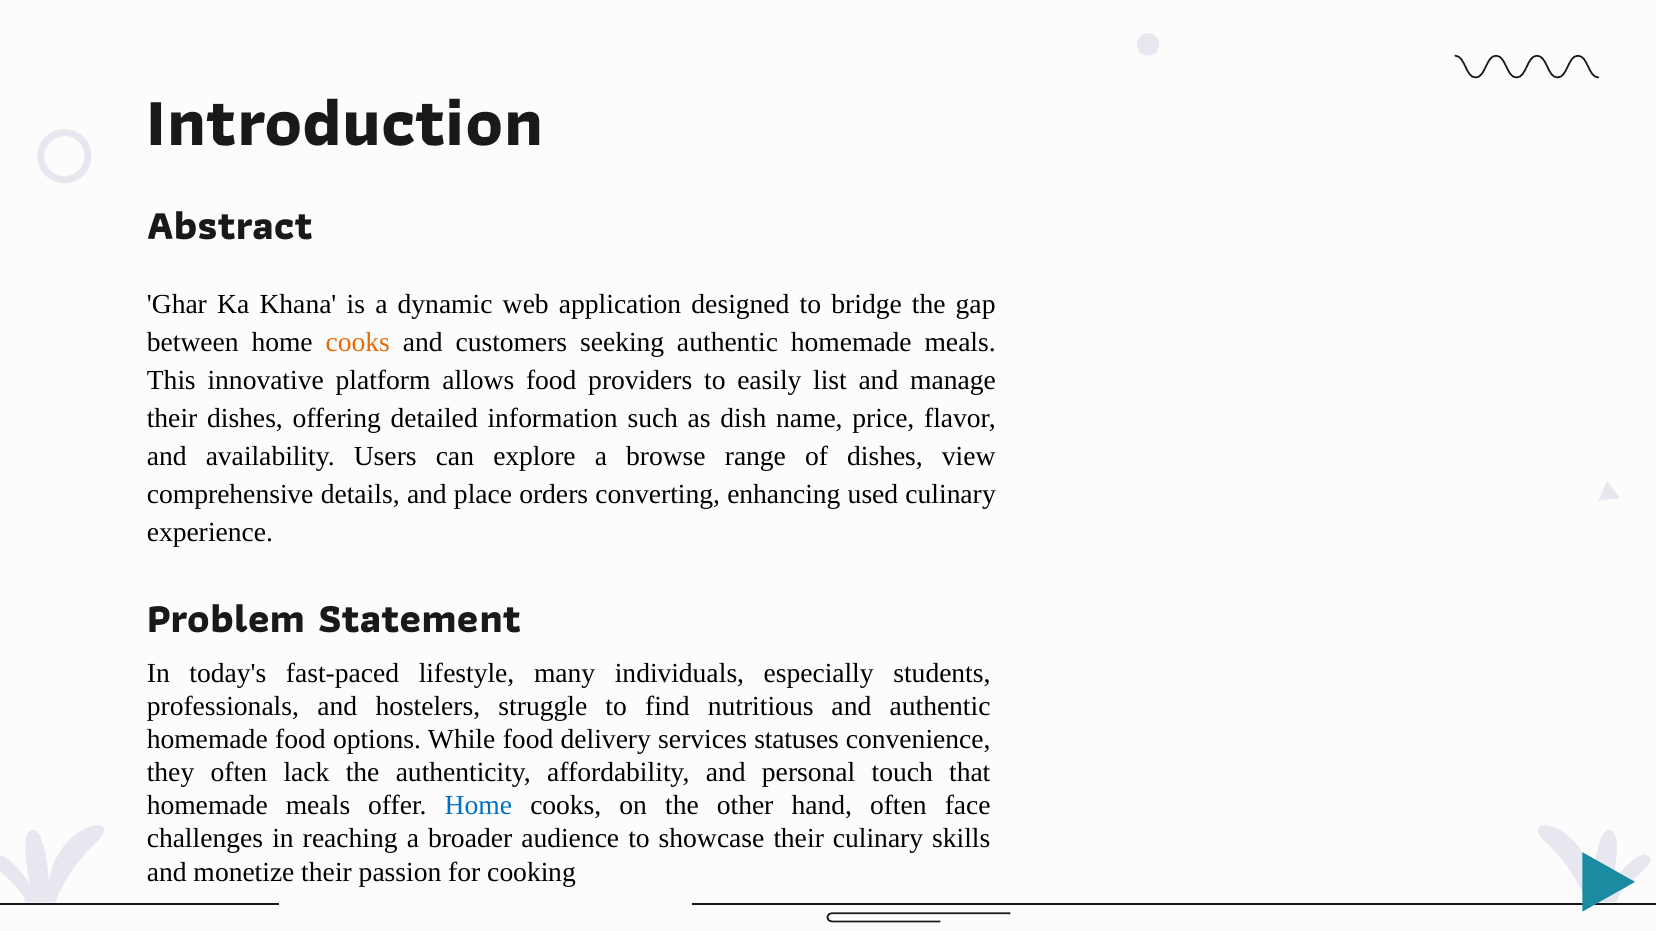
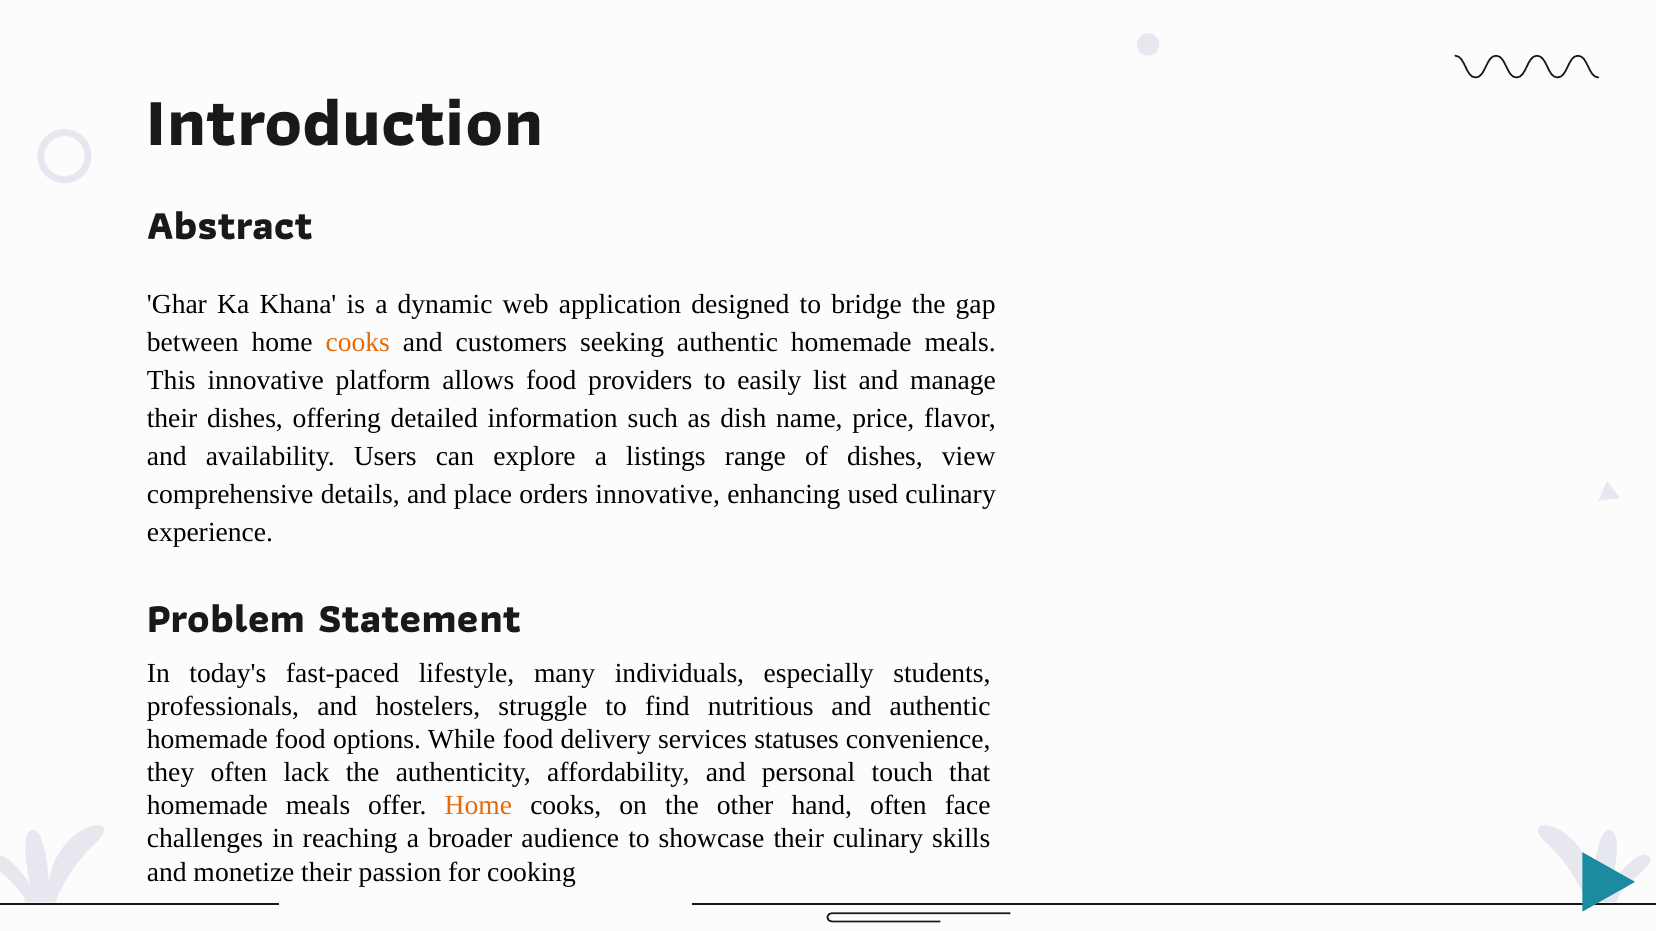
browse: browse -> listings (666, 457)
orders converting: converting -> innovative (658, 495)
Home colour: blue -> orange (478, 806)
